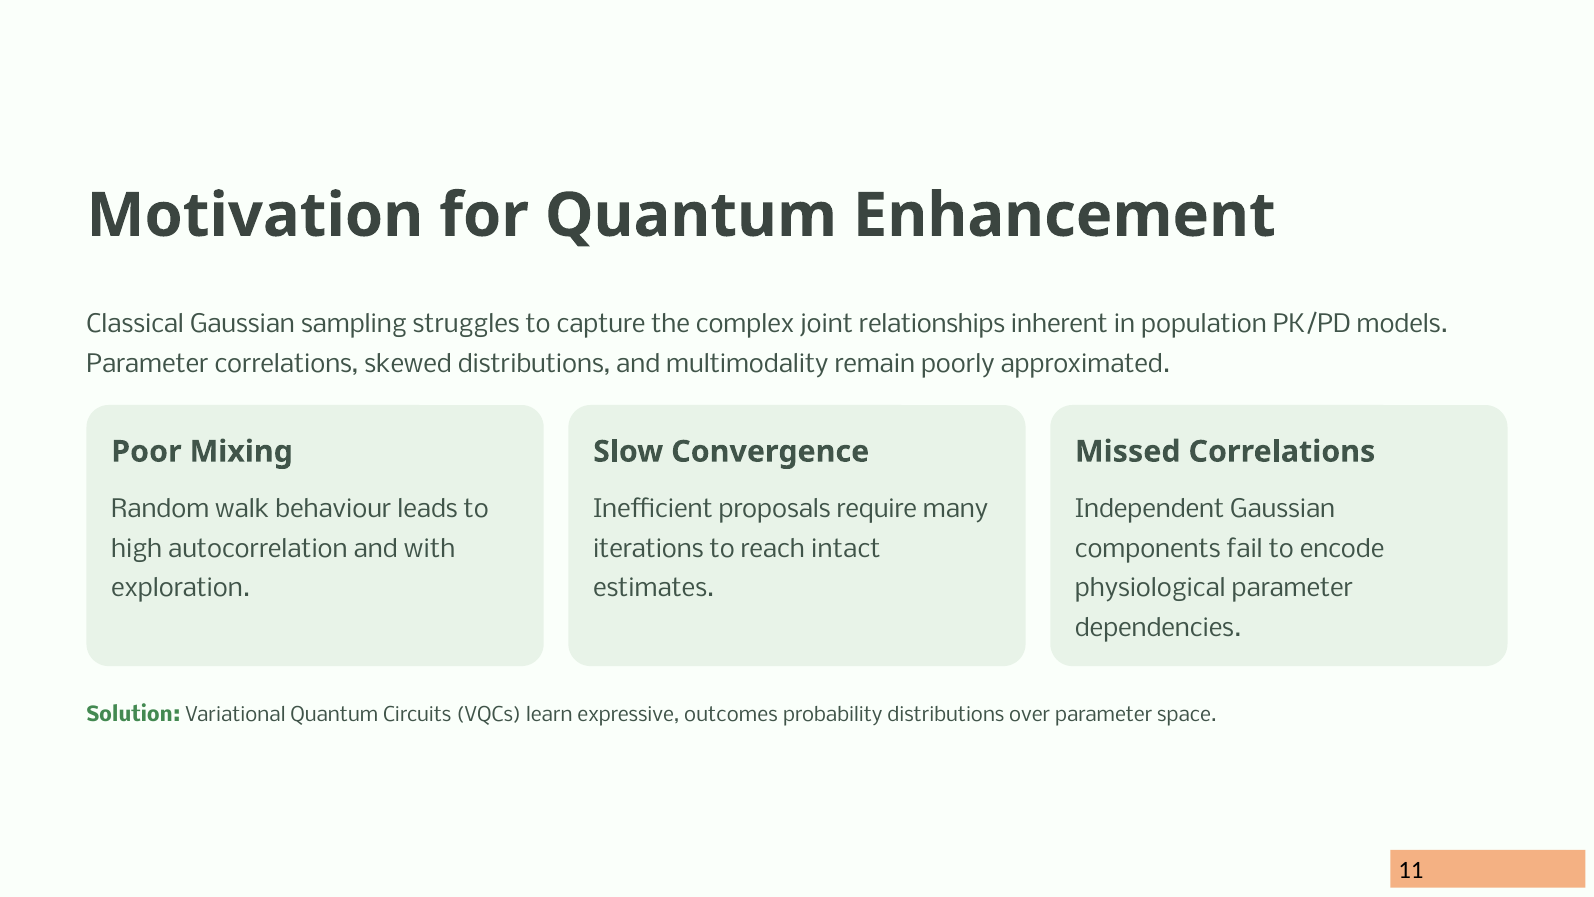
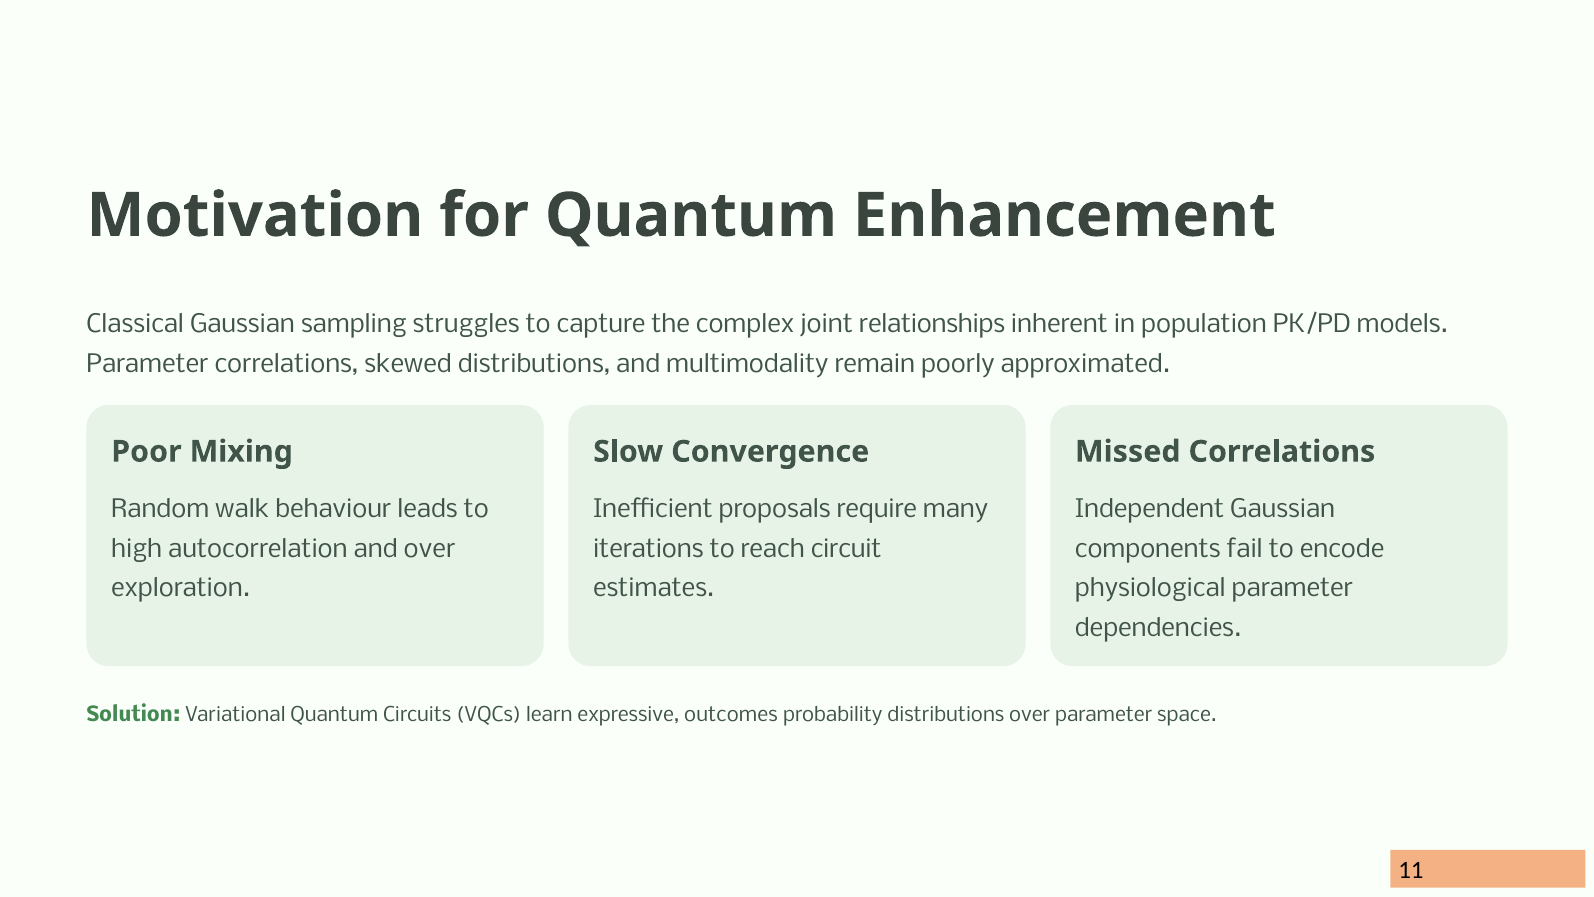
and with: with -> over (430, 549)
intact: intact -> circuit (846, 549)
